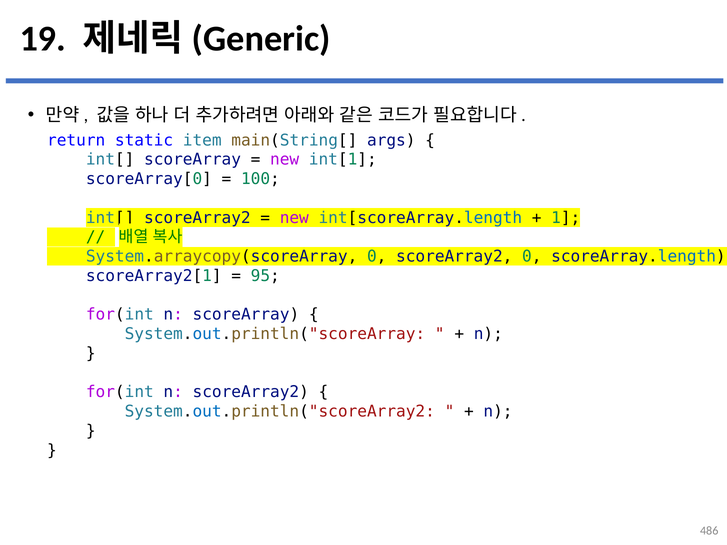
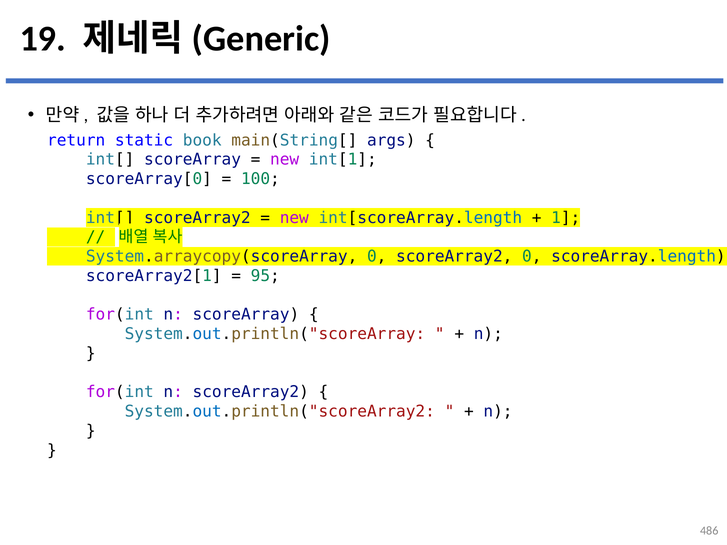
item: item -> book (202, 140)
